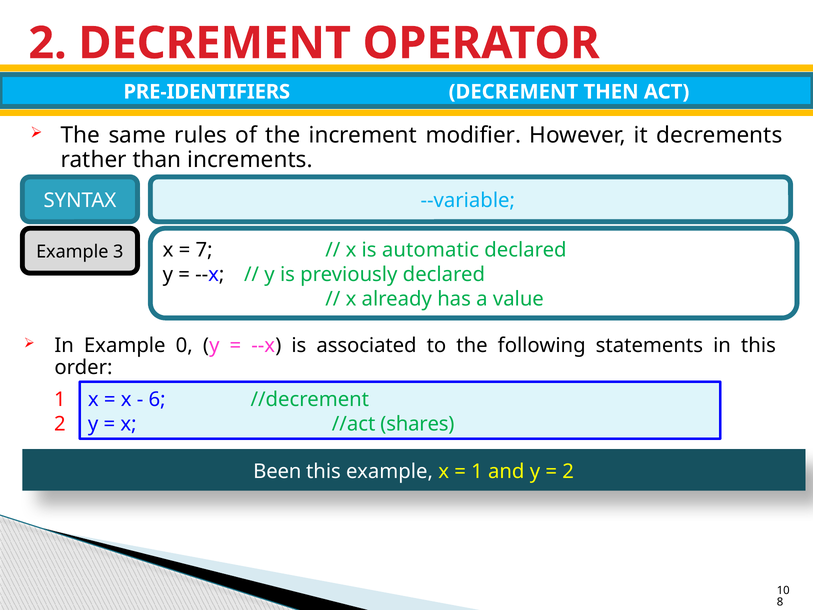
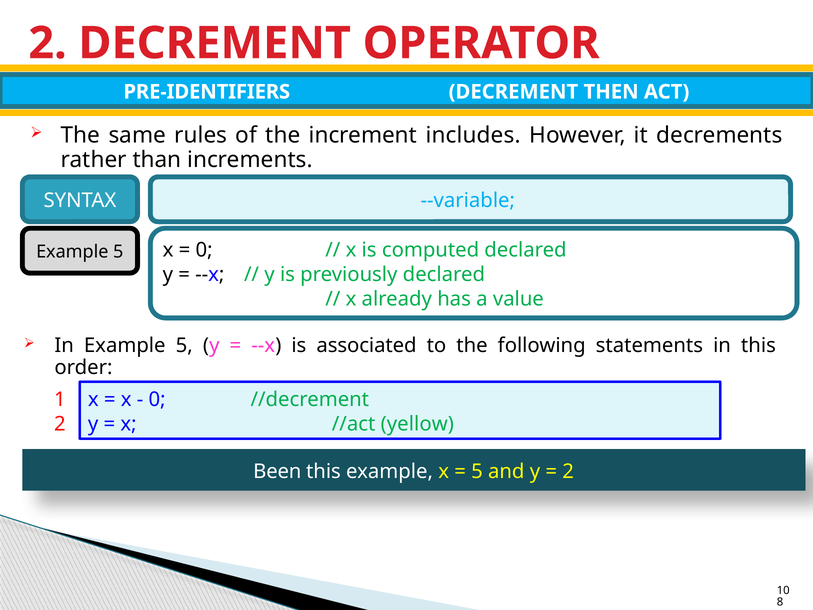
modifier: modifier -> includes (473, 135)
3: 3 -> 5 (118, 252)
7: 7 -> 0 (204, 250)
automatic: automatic -> computed (431, 250)
In Example 0: 0 -> 5 (184, 345)
6: 6 -> 0 (157, 399)
shares: shares -> yellow (417, 424)
1: 1 -> 5 (477, 471)
